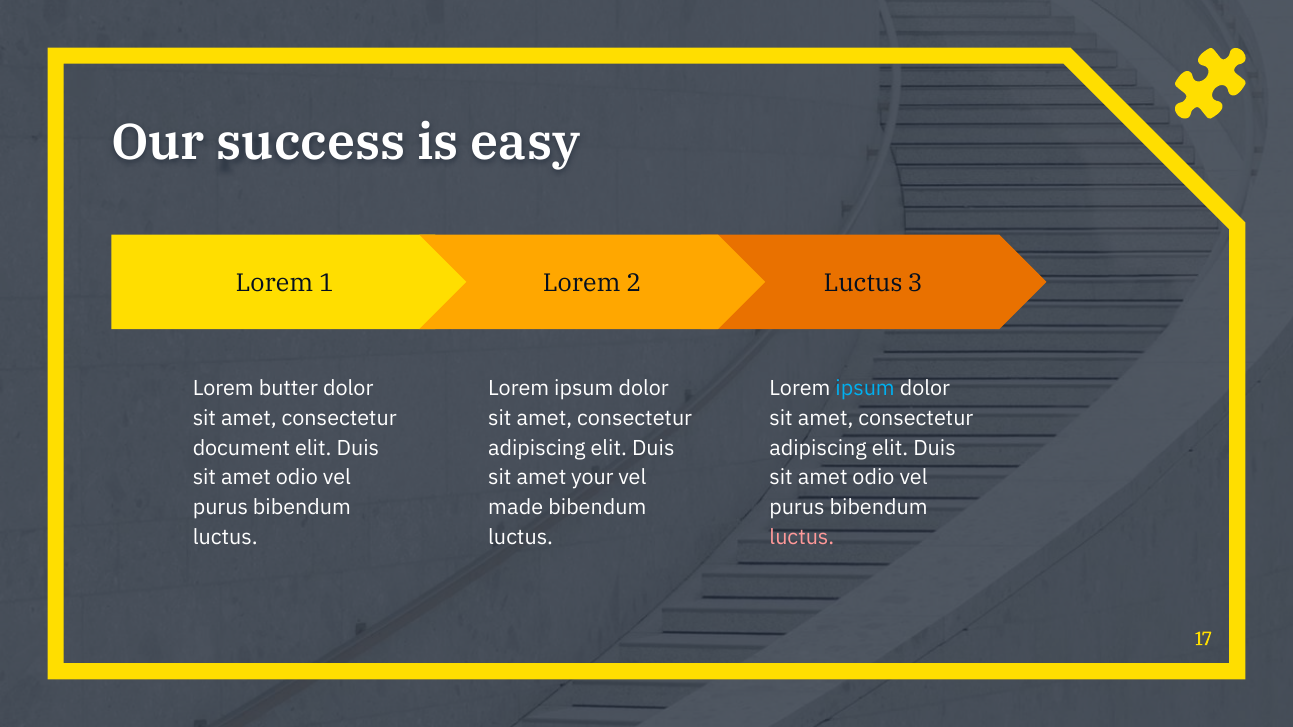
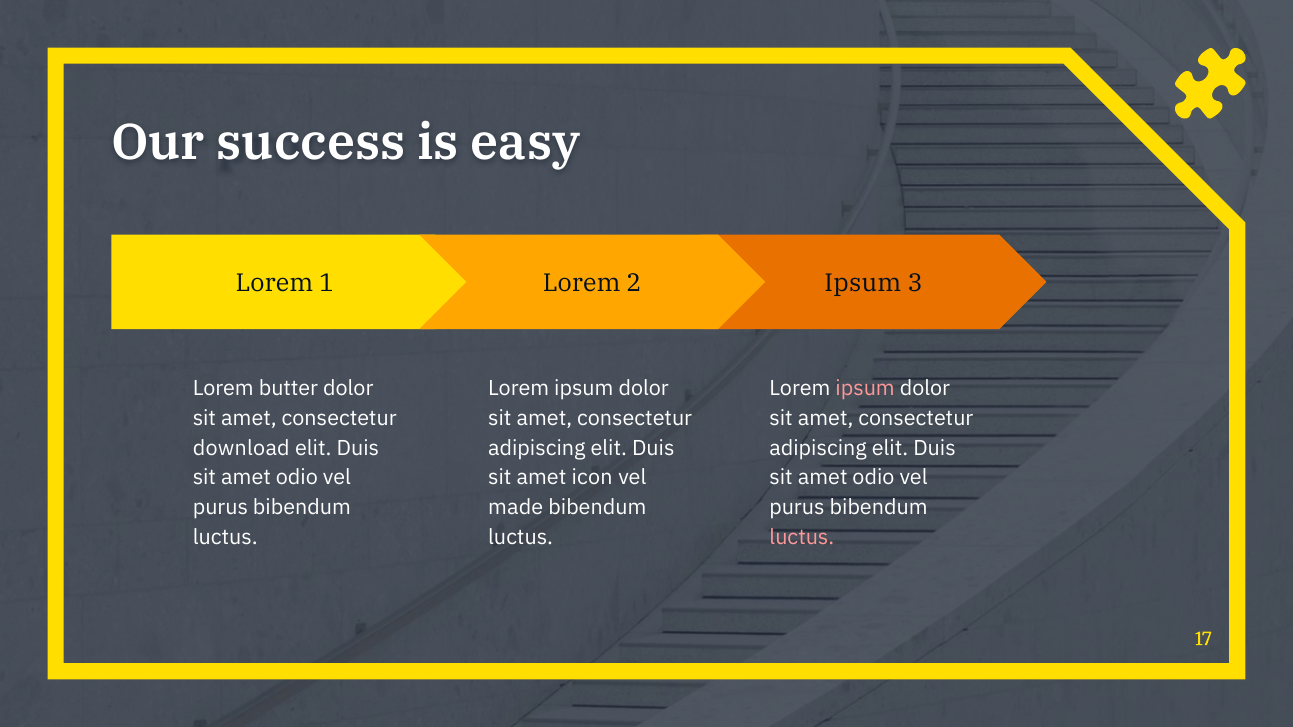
Luctus: Luctus -> Ipsum (863, 284)
ipsum colour: light blue -> pink (865, 389)
document: document -> download (241, 448)
your: your -> icon (592, 478)
